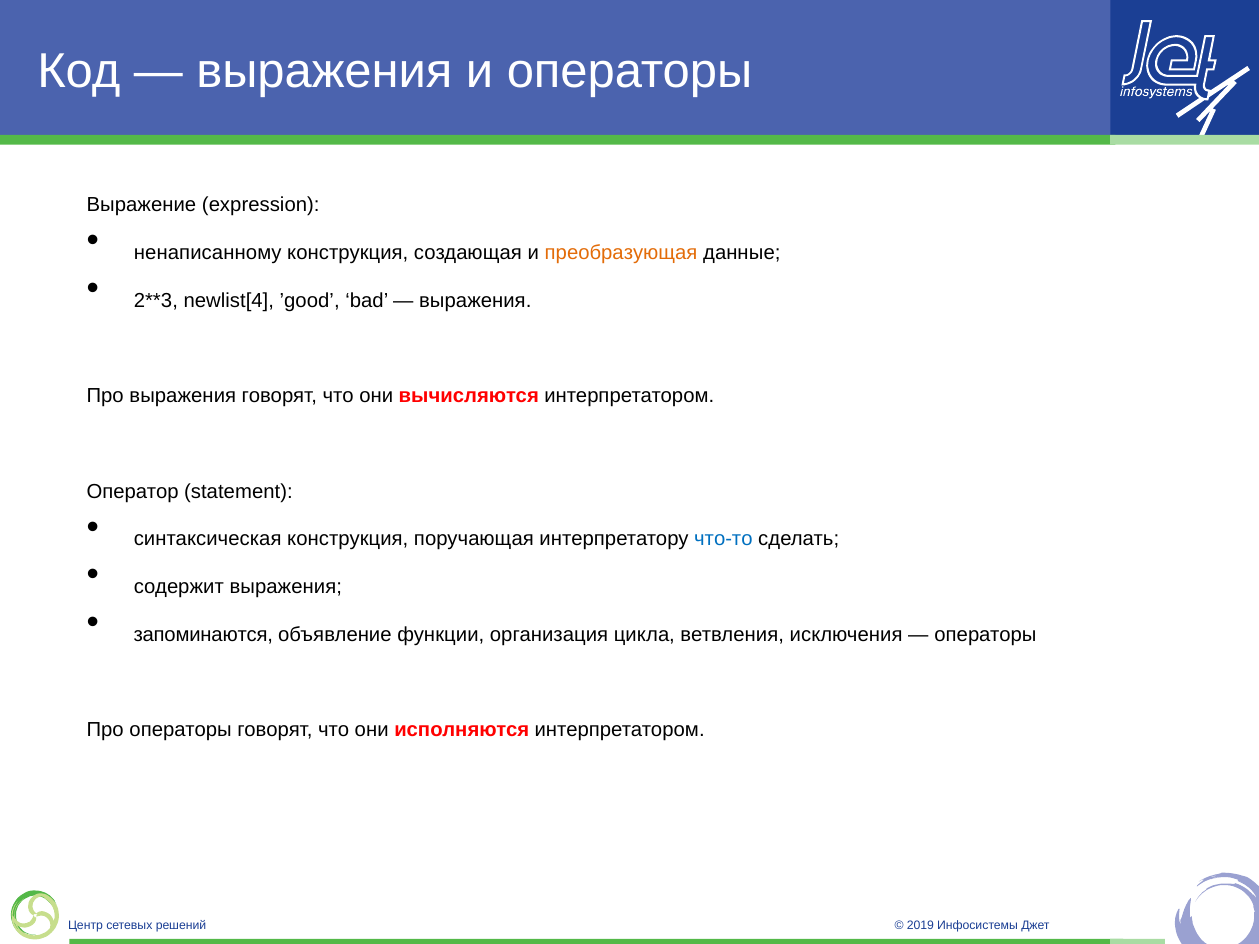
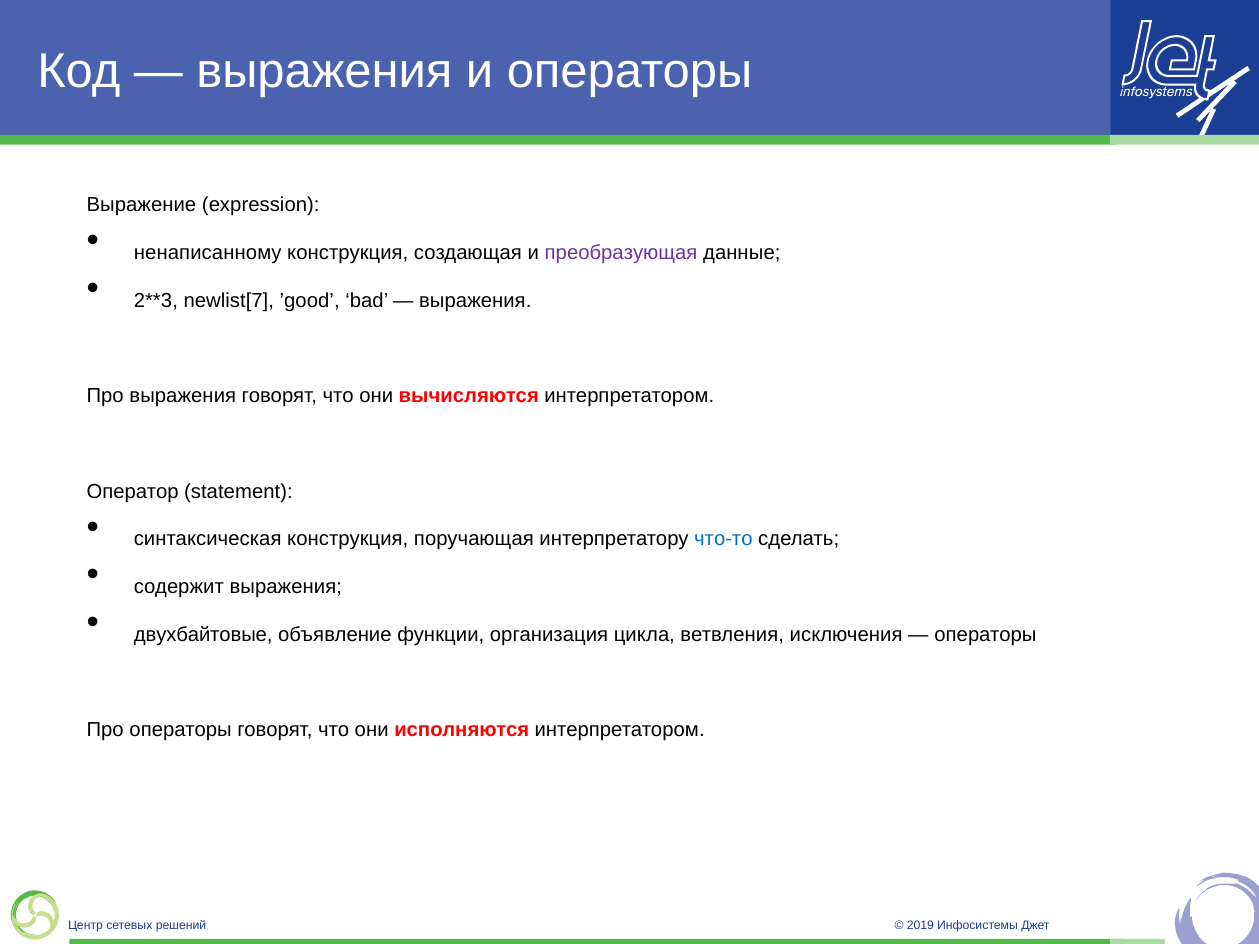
преобразующая colour: orange -> purple (621, 253)
newlist[4: newlist[4 -> newlist[7 (229, 301)
запоминаются: запоминаются -> двухбайтовые (203, 635)
